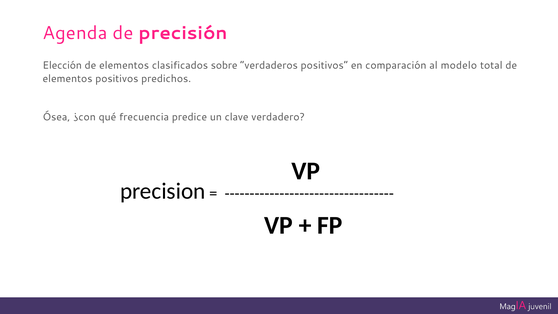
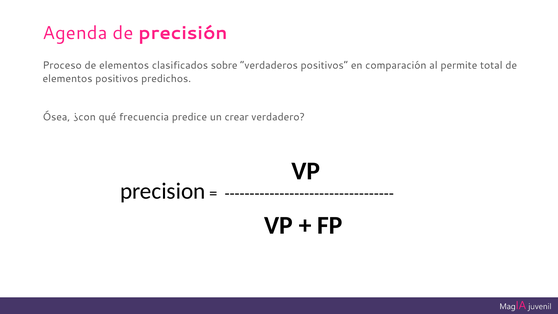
Elección: Elección -> Proceso (62, 65)
modelo: modelo -> permite (459, 65)
clave: clave -> crear (237, 117)
